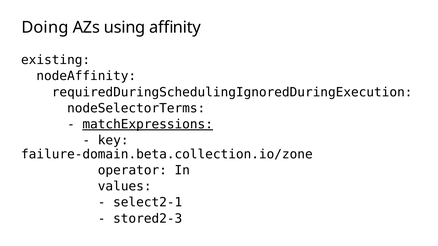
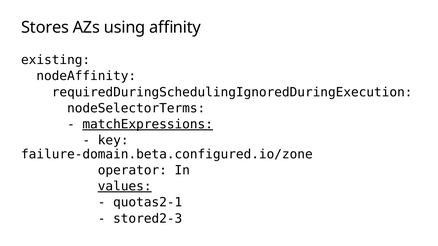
Doing: Doing -> Stores (45, 27)
failure-domain.beta.collection.io/zone: failure-domain.beta.collection.io/zone -> failure-domain.beta.configured.io/zone (167, 154)
values underline: none -> present (125, 187)
select2-1: select2-1 -> quotas2-1 (148, 203)
